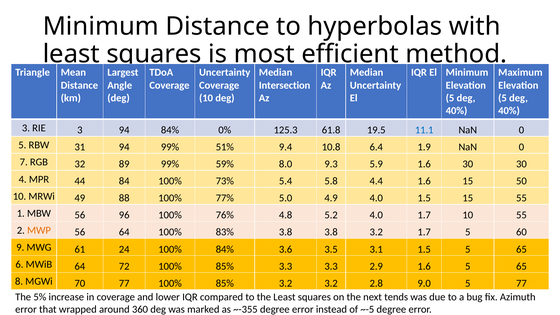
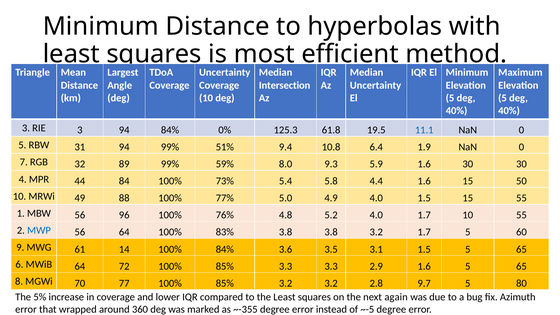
MWP colour: orange -> blue (39, 230)
24: 24 -> 14 (124, 249)
9.0: 9.0 -> 9.7 (424, 283)
5 77: 77 -> 80 (521, 283)
tends: tends -> again (396, 297)
